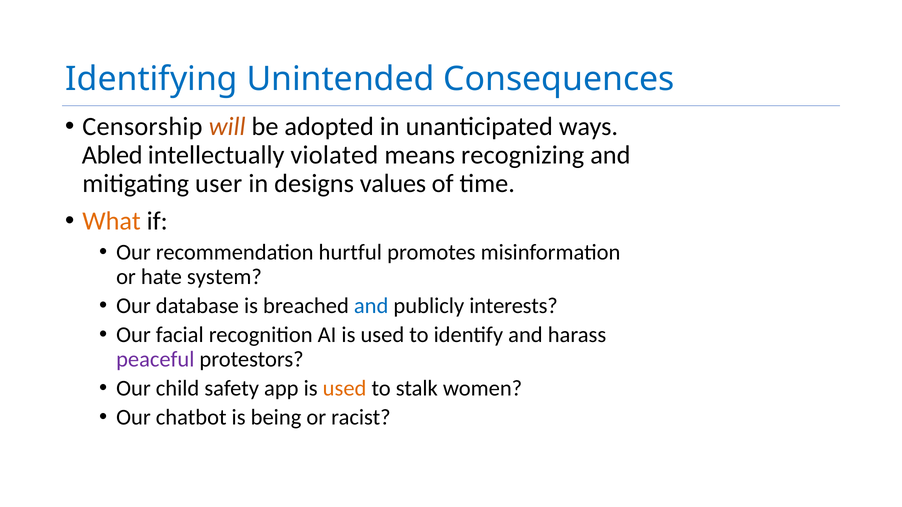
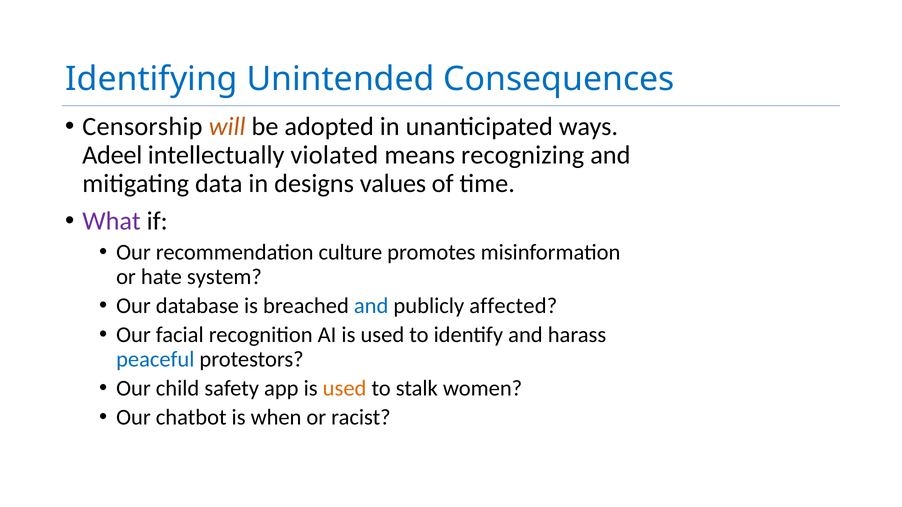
Abled: Abled -> Adeel (112, 155)
user: user -> data (219, 184)
What colour: orange -> purple (112, 221)
hurtful: hurtful -> culture (350, 253)
interests: interests -> affected (513, 306)
peaceful colour: purple -> blue (155, 359)
being: being -> when (276, 417)
